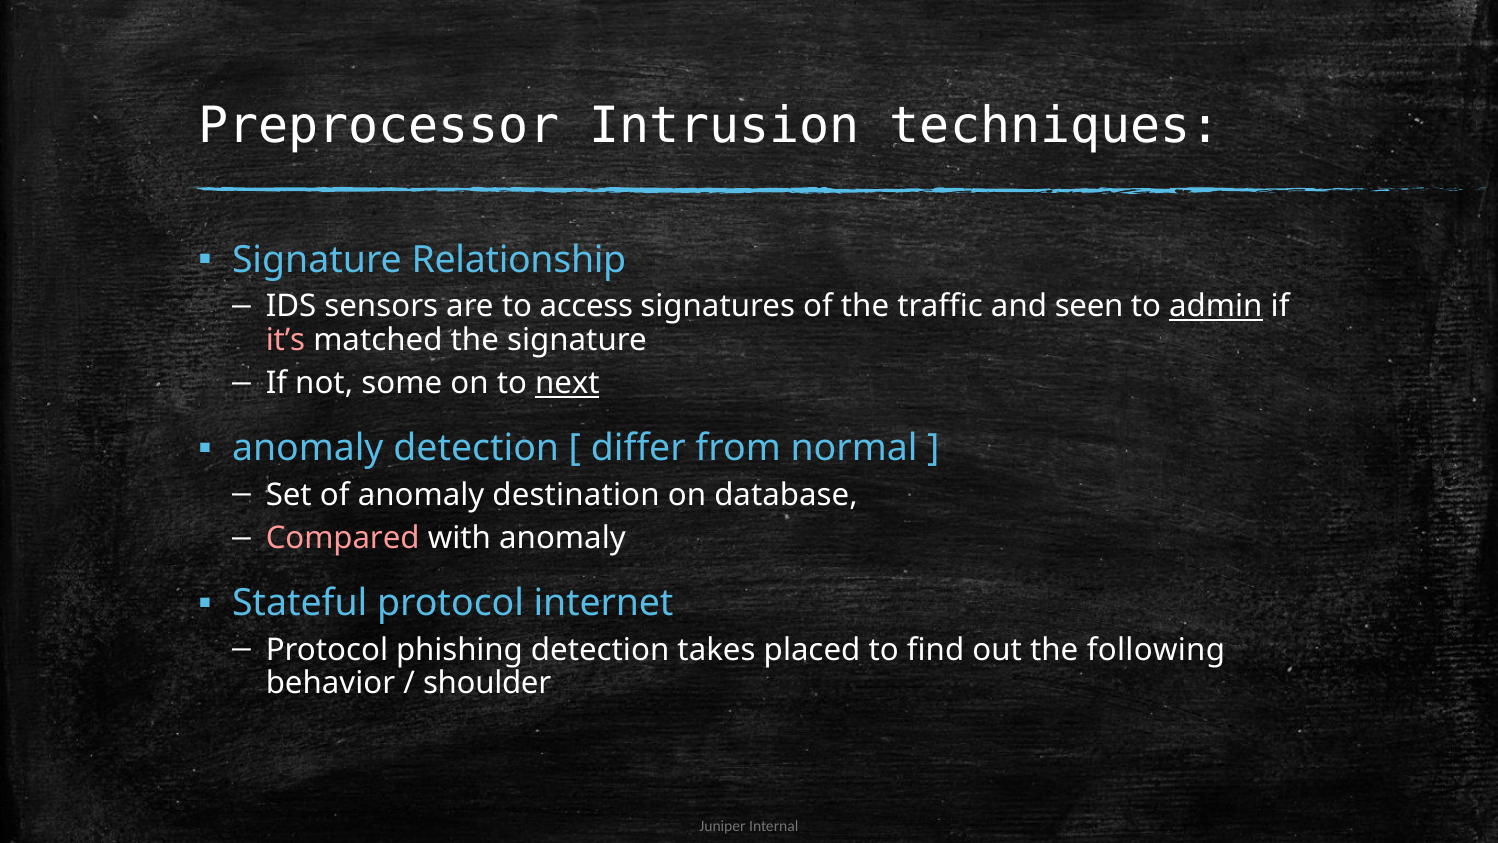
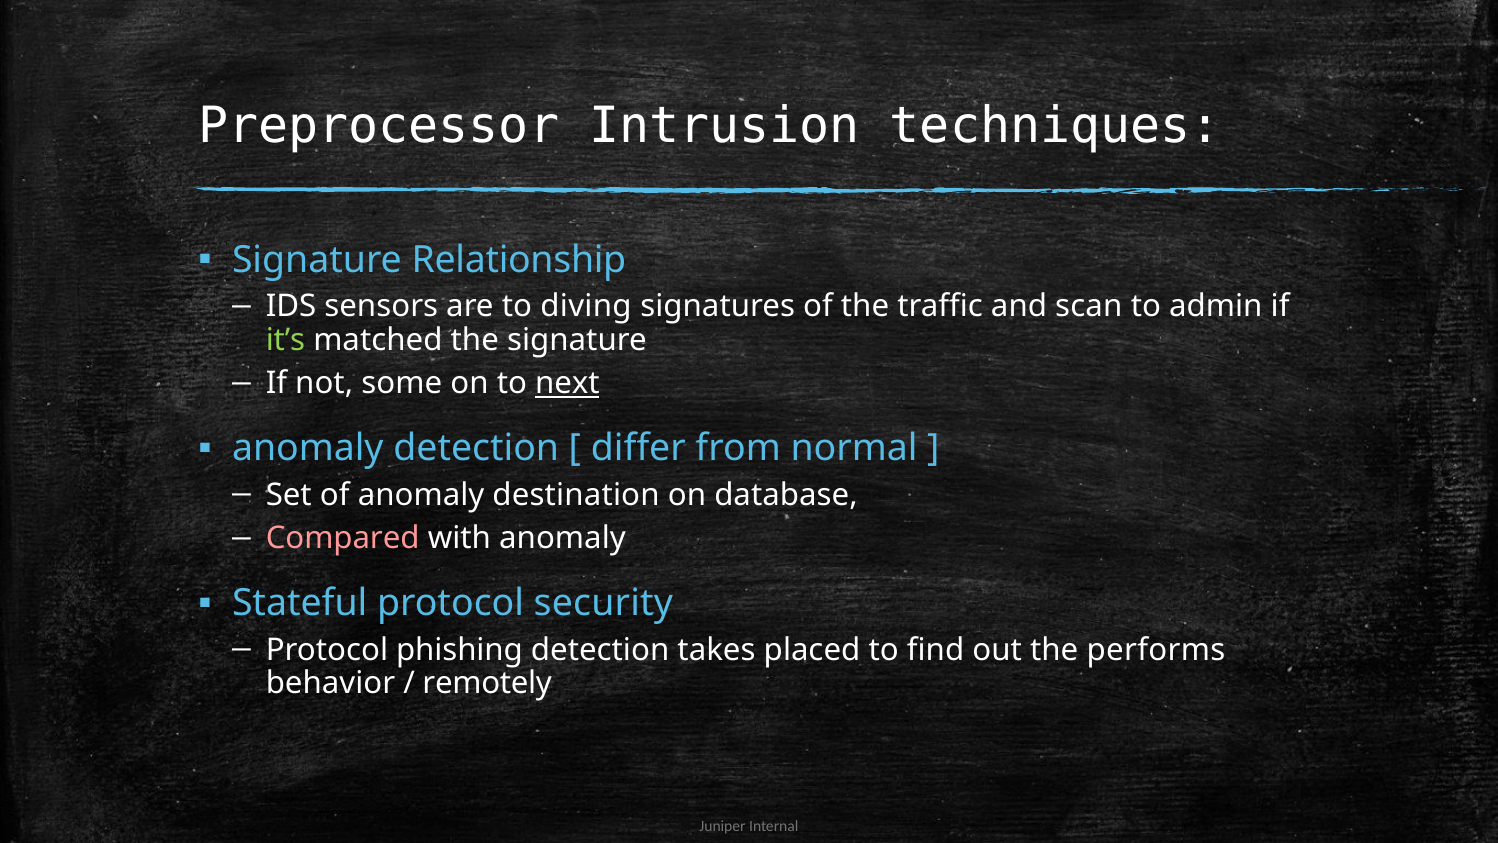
access: access -> diving (586, 306)
seen: seen -> scan (1089, 306)
admin underline: present -> none (1216, 306)
it’s colour: pink -> light green (285, 340)
internet: internet -> security (603, 603)
following: following -> performs (1156, 650)
shoulder: shoulder -> remotely (487, 683)
